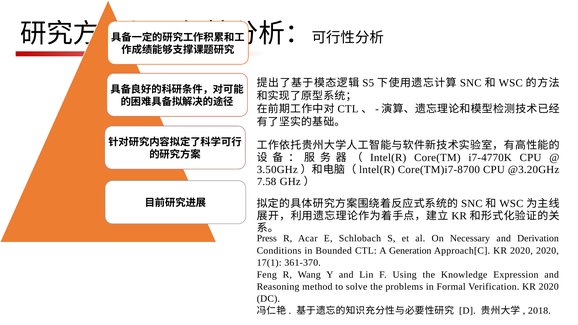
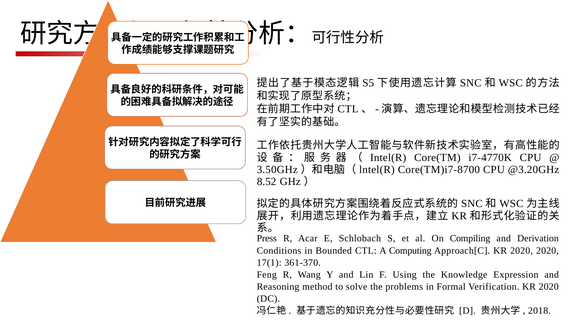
7.58: 7.58 -> 8.52 (267, 182)
Necessary: Necessary -> Compiling (470, 239)
Generation: Generation -> Computing (410, 251)
